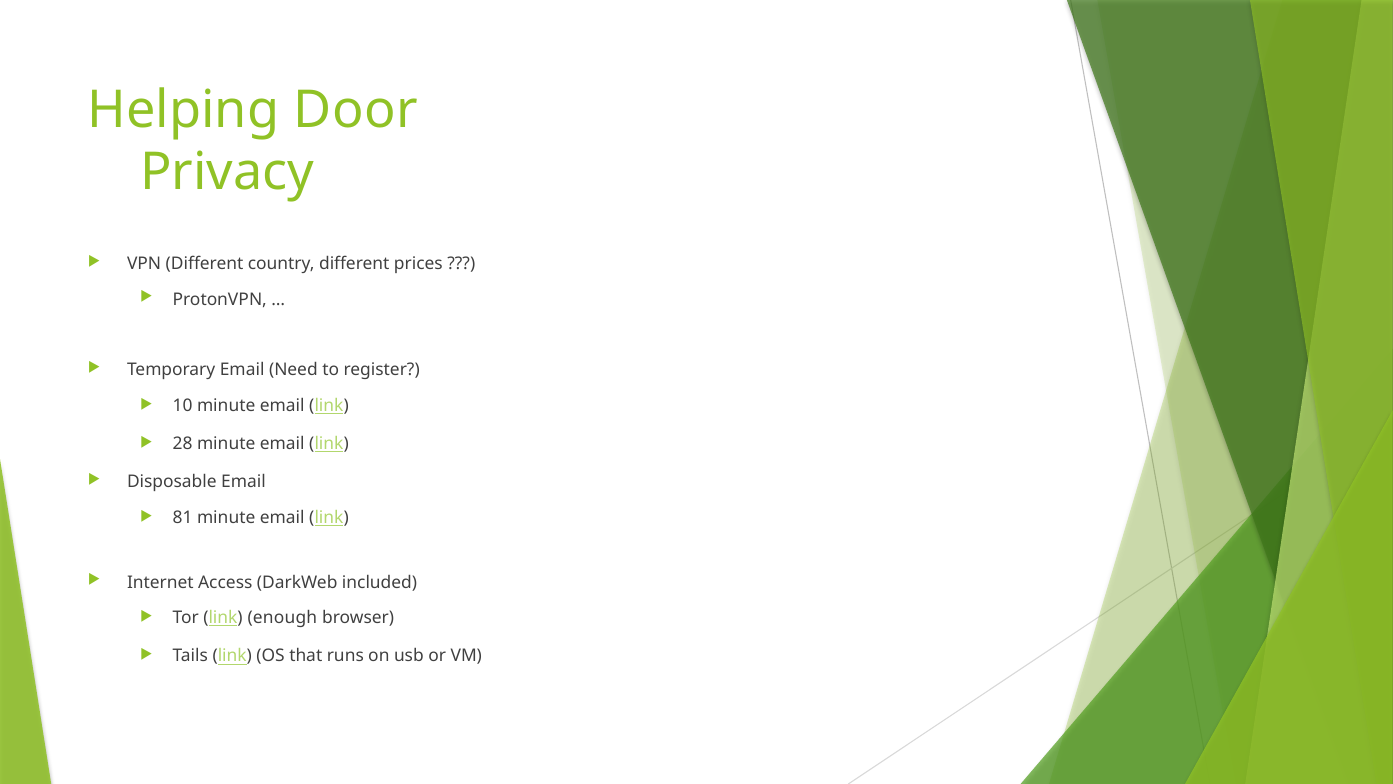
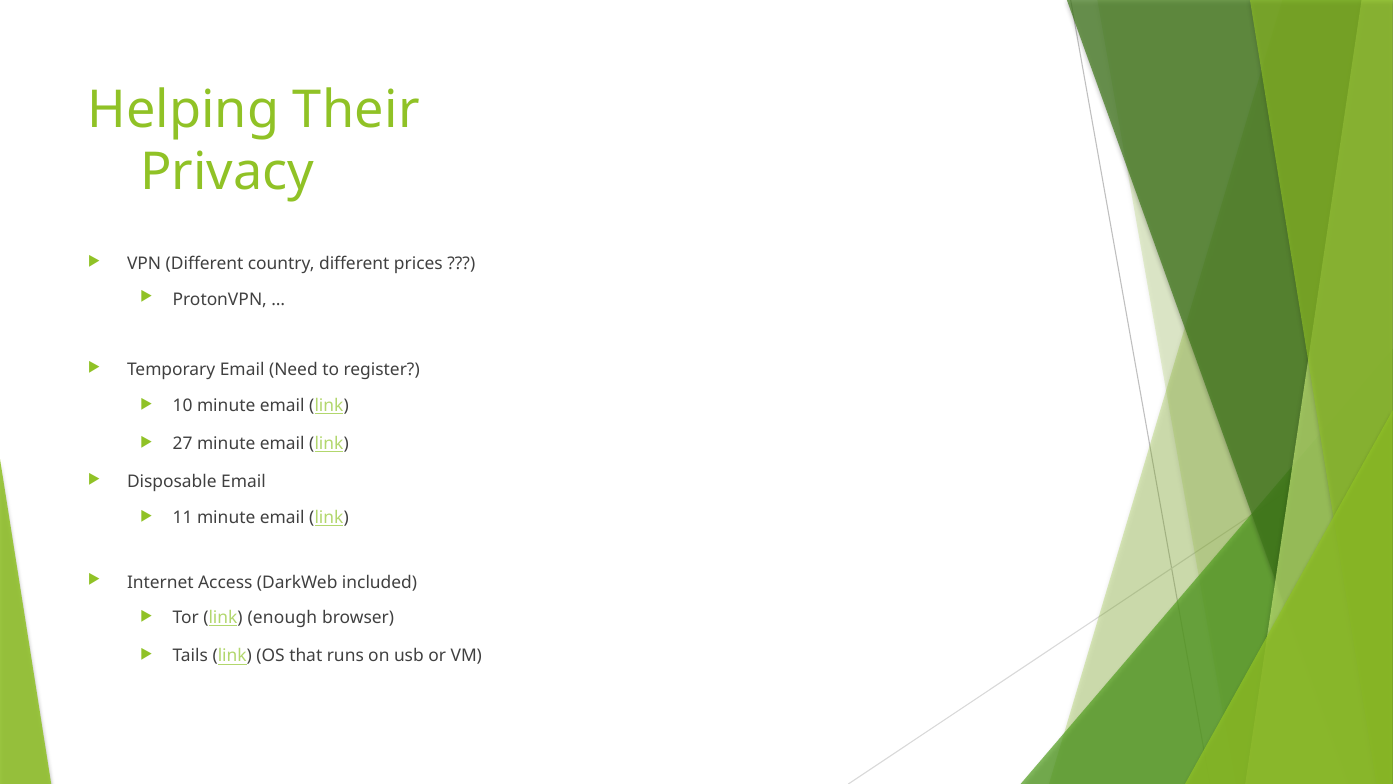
Door: Door -> Their (356, 110)
28: 28 -> 27 (183, 444)
81: 81 -> 11 (183, 517)
